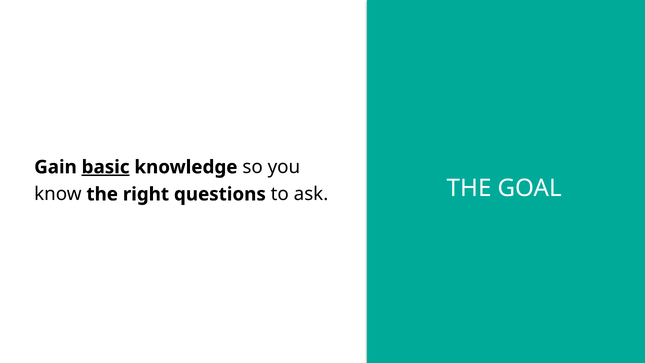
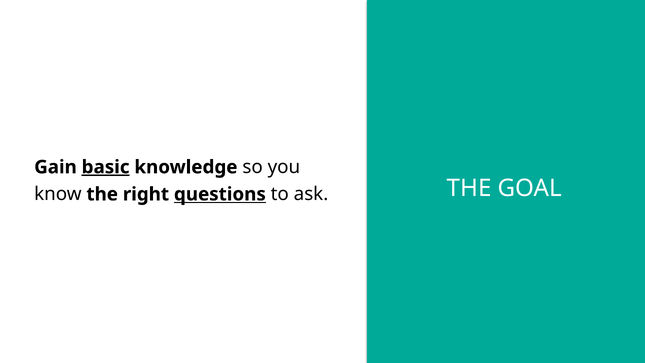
questions underline: none -> present (220, 194)
